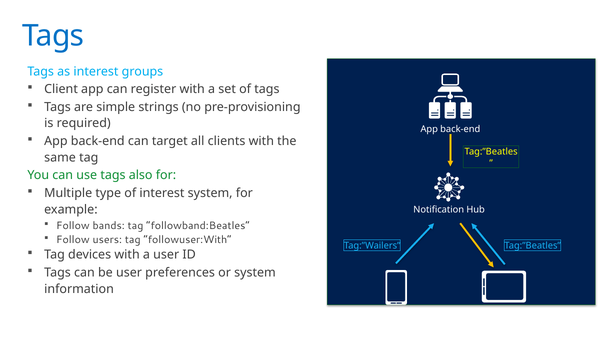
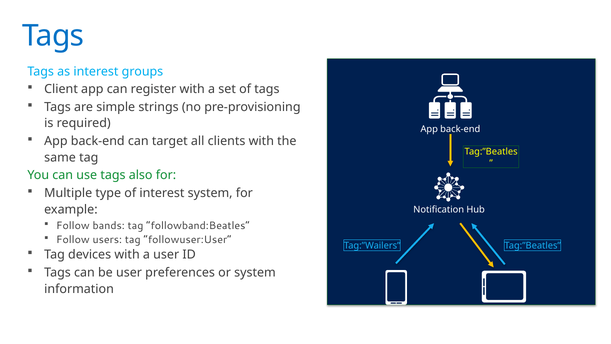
followuser:With: followuser:With -> followuser:User (188, 239)
